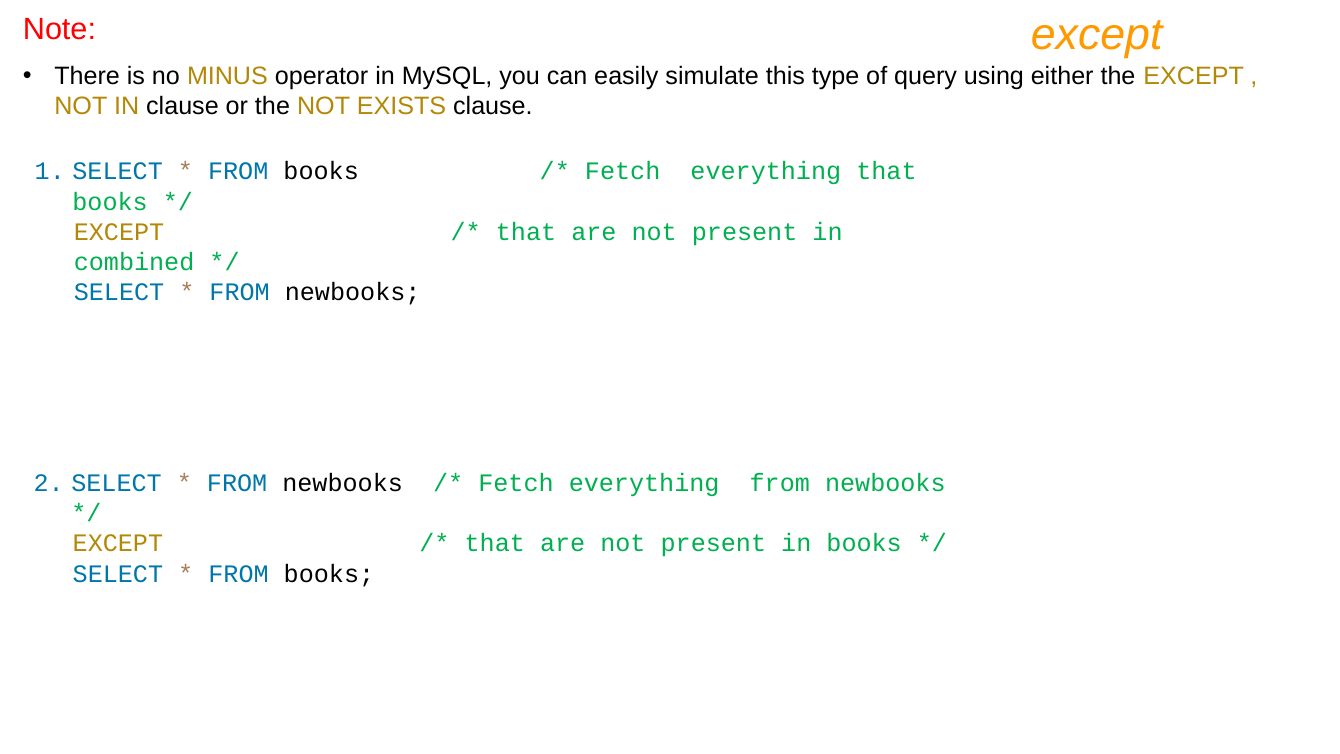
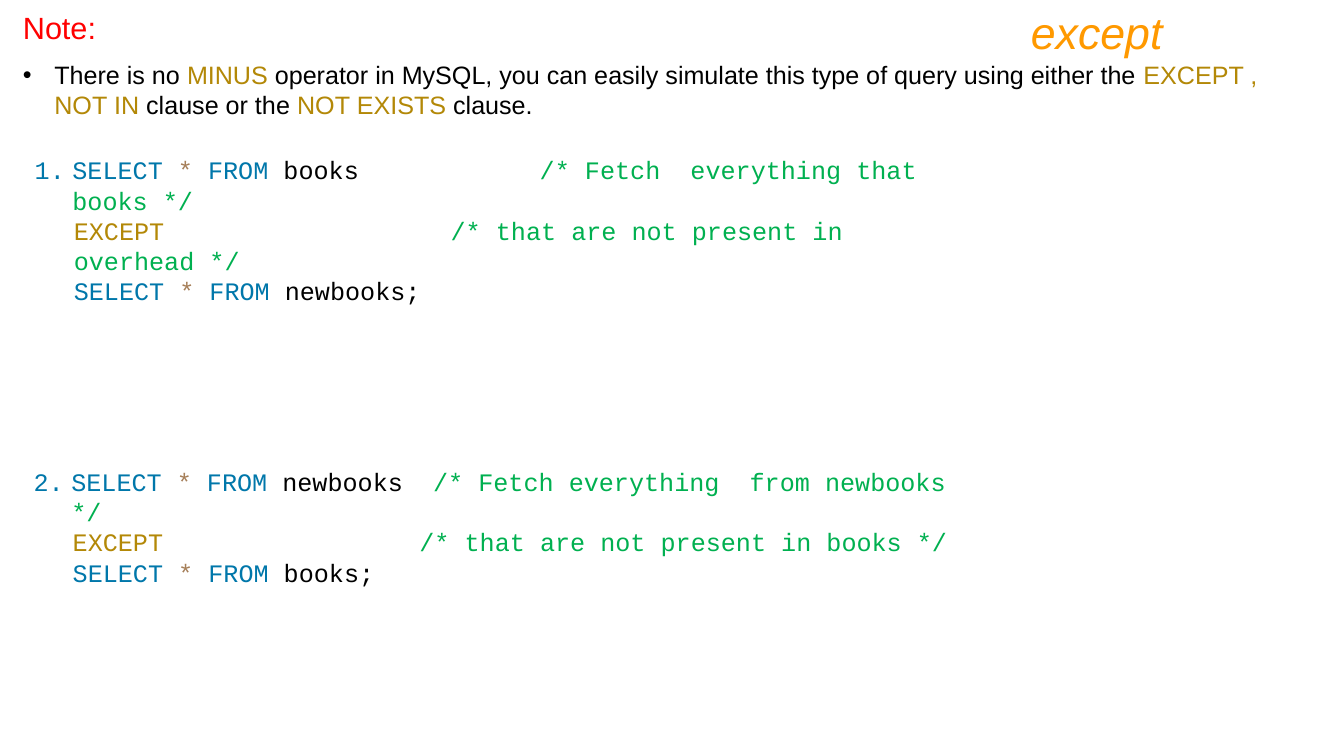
combined: combined -> overhead (134, 262)
